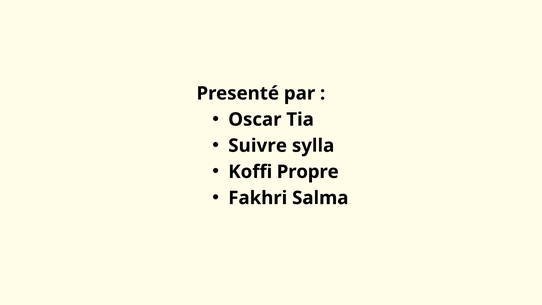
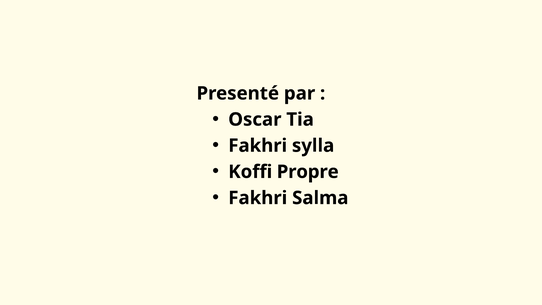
Suivre: Suivre -> Fakhri (258, 146)
